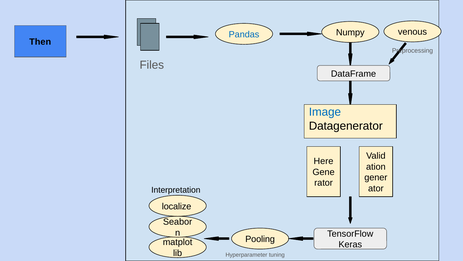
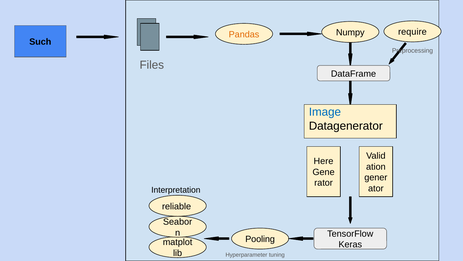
venous: venous -> require (412, 32)
Pandas colour: blue -> orange (244, 34)
Then: Then -> Such (40, 42)
localize: localize -> reliable (177, 206)
